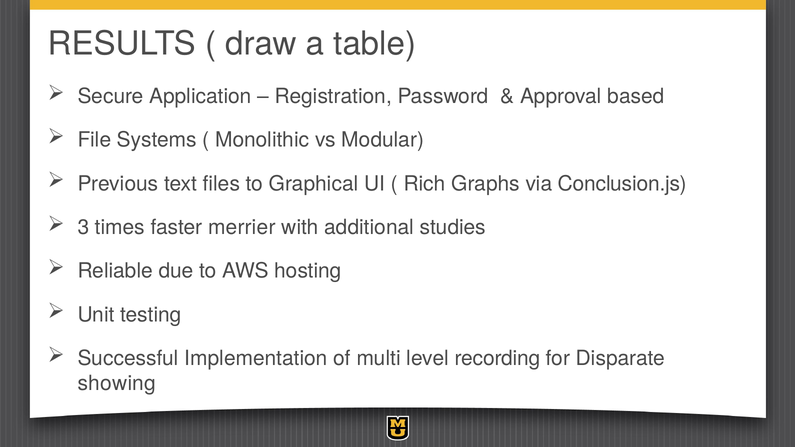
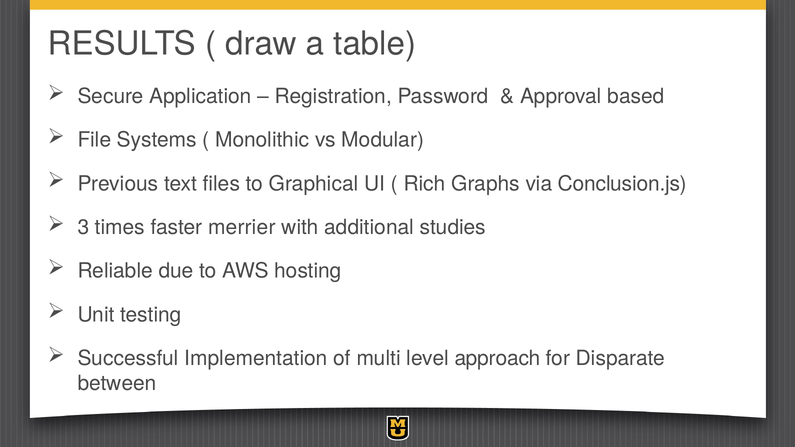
recording: recording -> approach (497, 359)
showing: showing -> between (117, 384)
